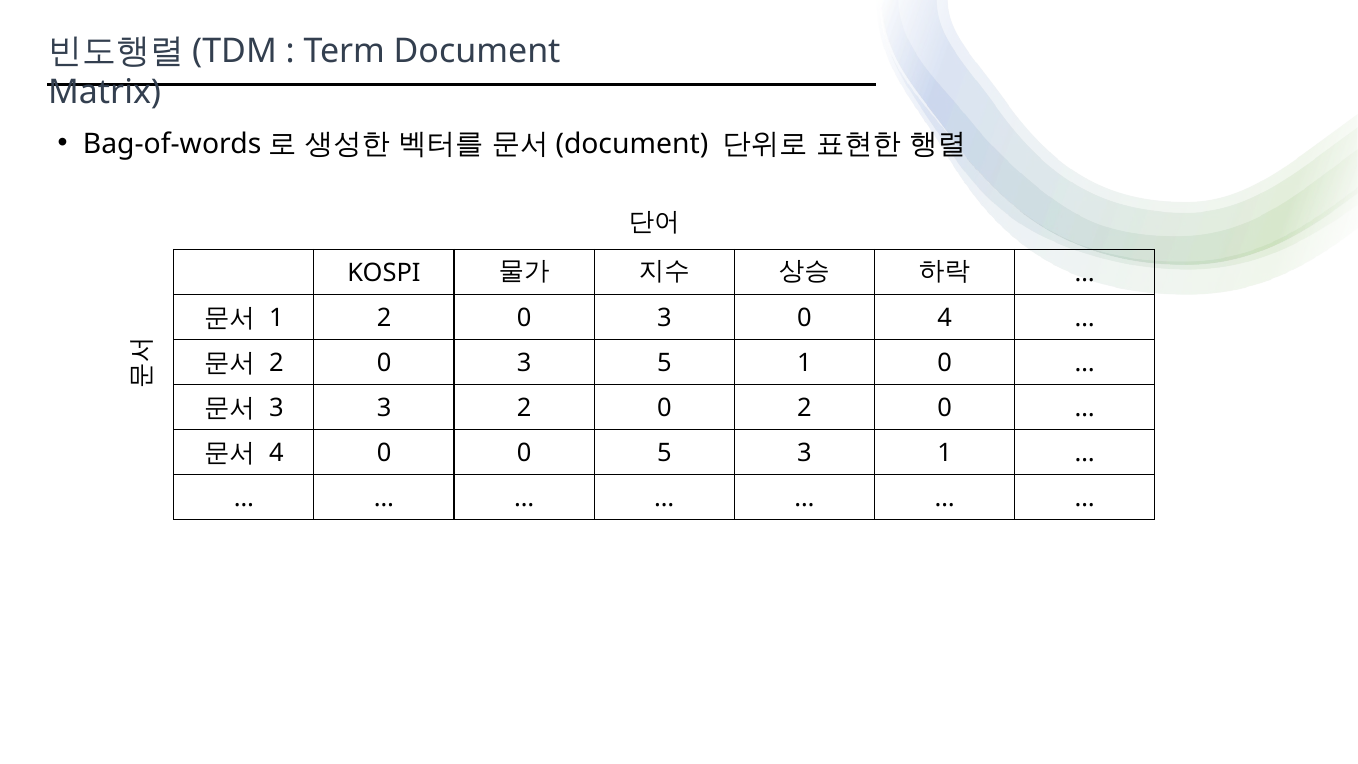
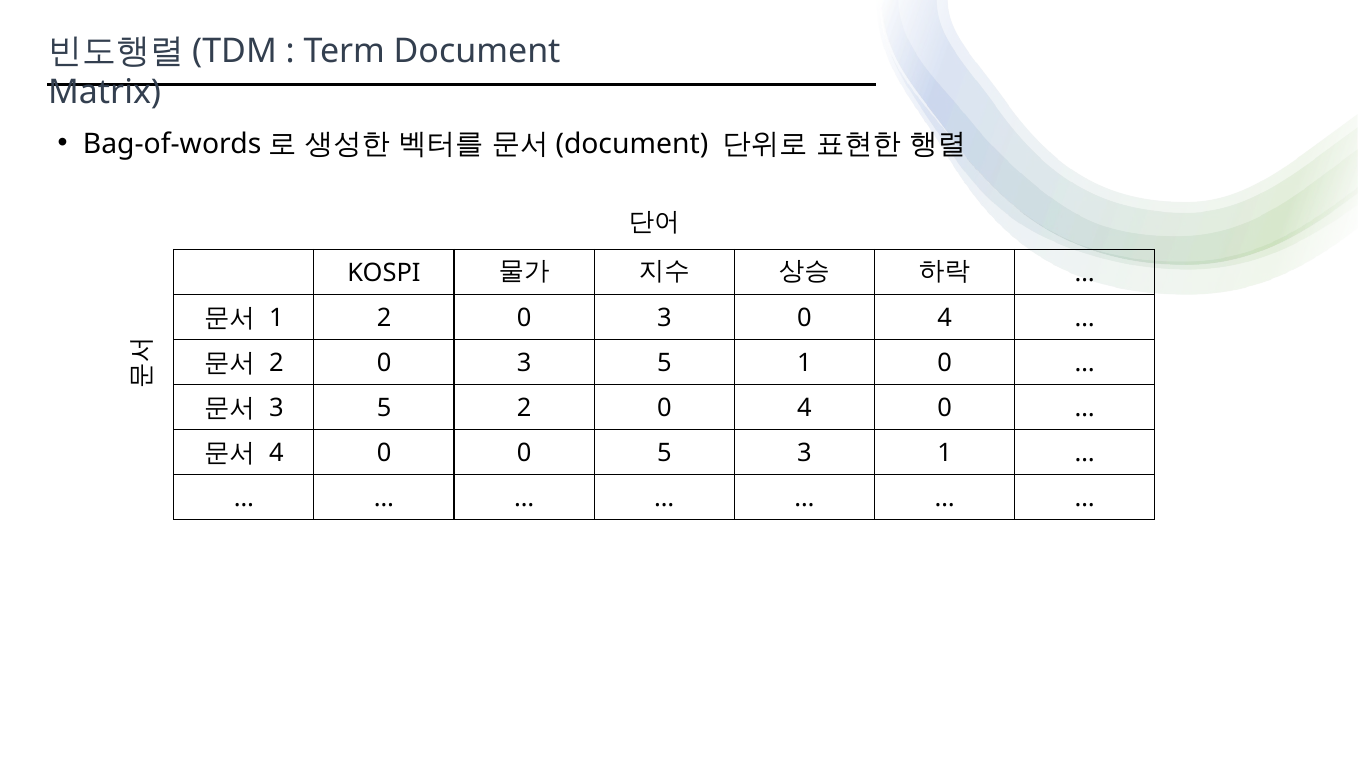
3: 3 -> 5 (384, 408)
2 0 2: 2 -> 4 (804, 408)
